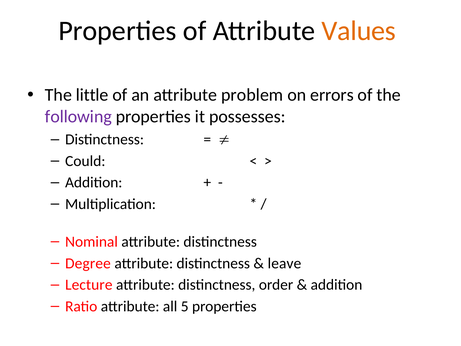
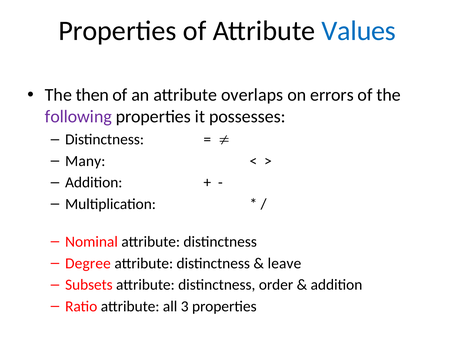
Values colour: orange -> blue (359, 31)
little: little -> then (92, 95)
problem: problem -> overlaps (252, 95)
Could: Could -> Many (85, 161)
Lecture: Lecture -> Subsets (89, 285)
5: 5 -> 3 (185, 306)
